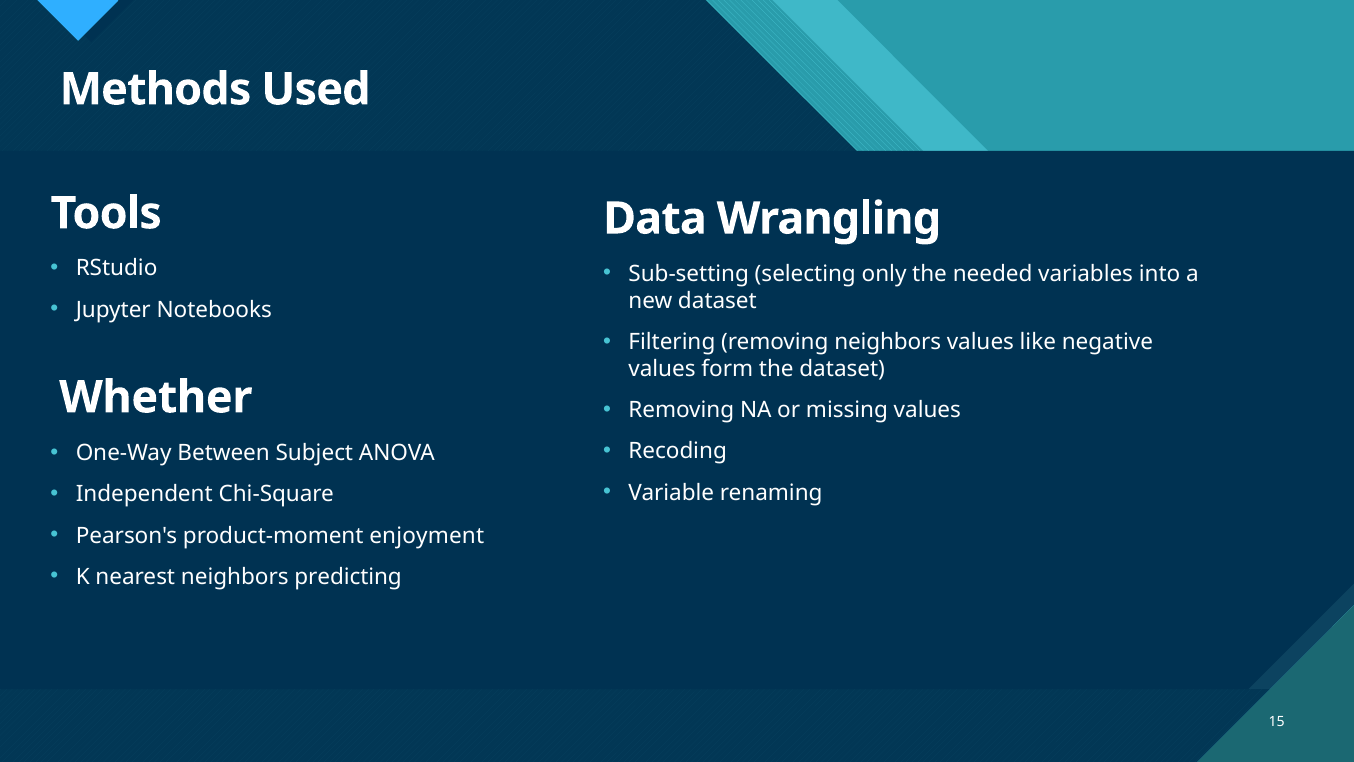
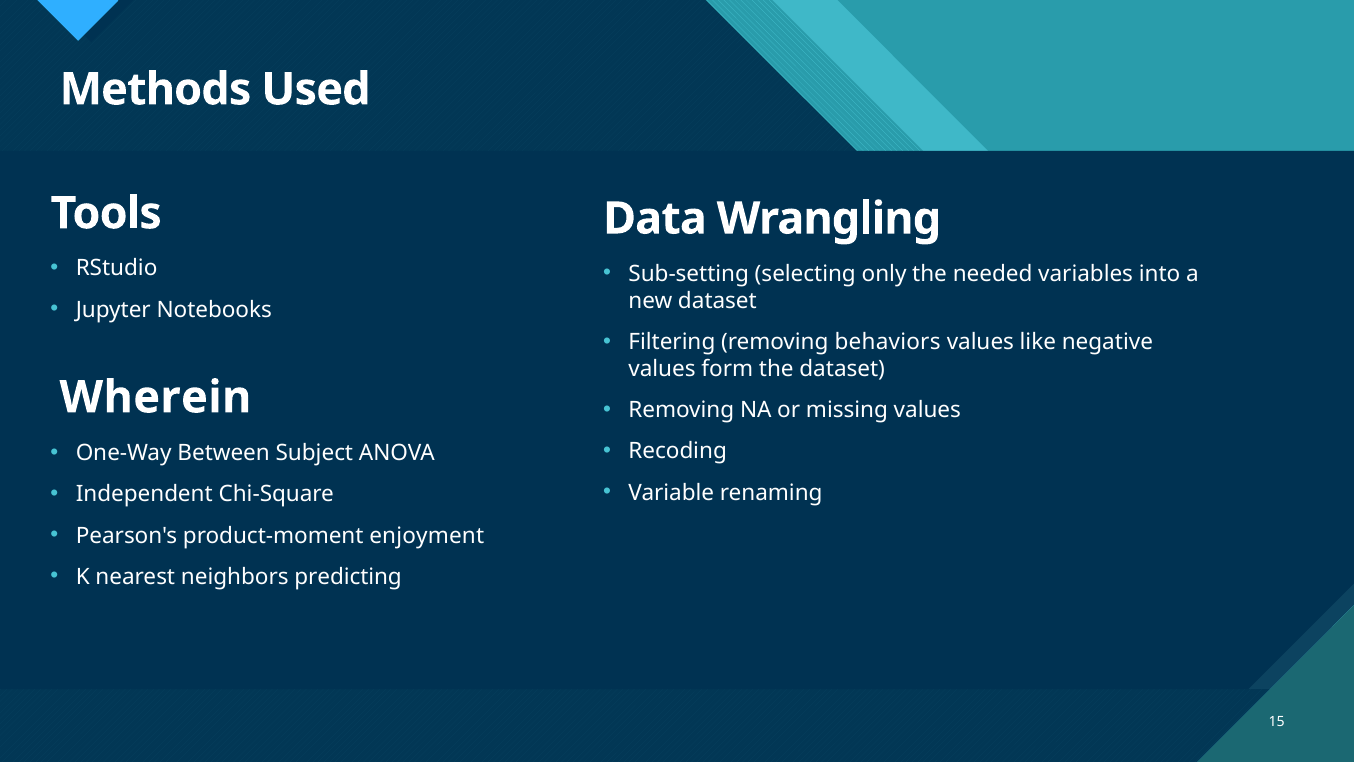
removing neighbors: neighbors -> behaviors (888, 342)
Whether: Whether -> Wherein (155, 397)
